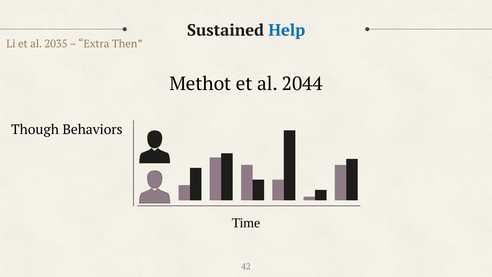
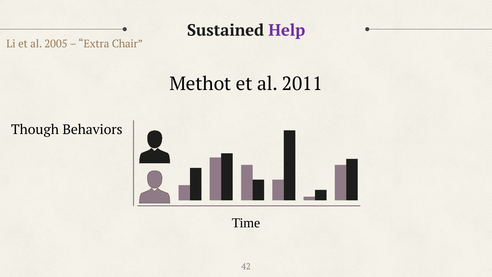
Help colour: blue -> purple (287, 30)
2035: 2035 -> 2005 (56, 44)
Then: Then -> Chair (127, 44)
2044: 2044 -> 2011 (302, 84)
